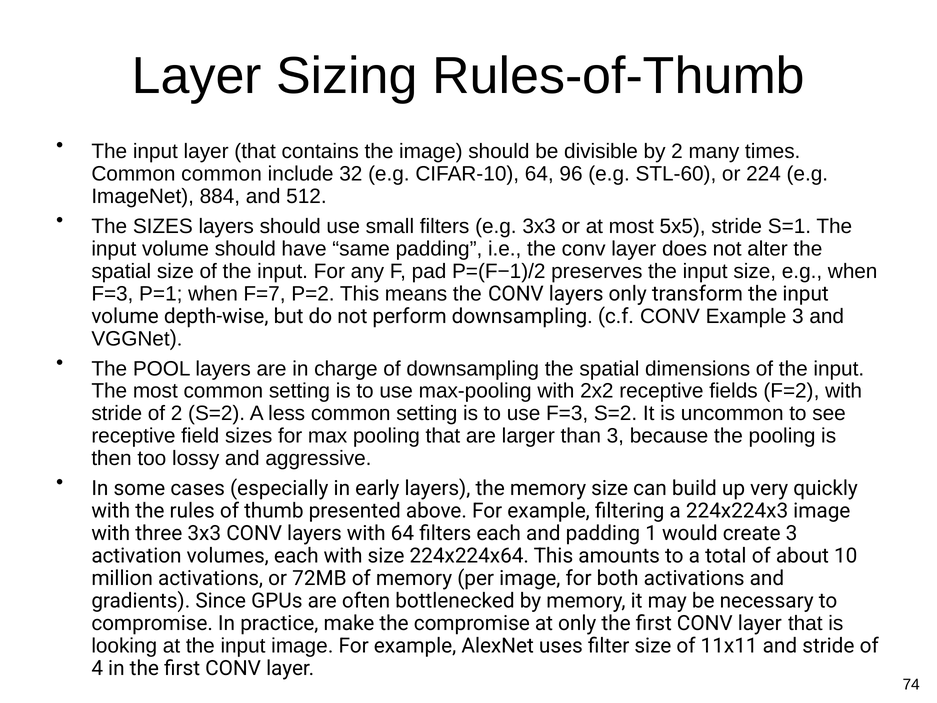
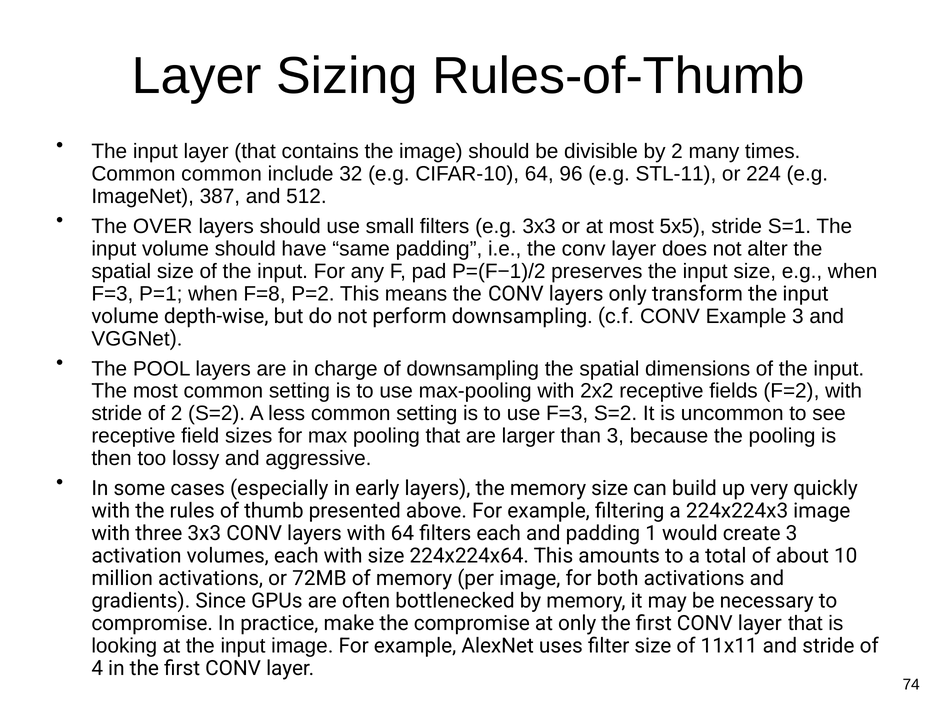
STL-60: STL-60 -> STL-11 (676, 174)
884: 884 -> 387 (220, 196)
The SIZES: SIZES -> OVER (163, 226)
F=7: F=7 -> F=8 (264, 294)
